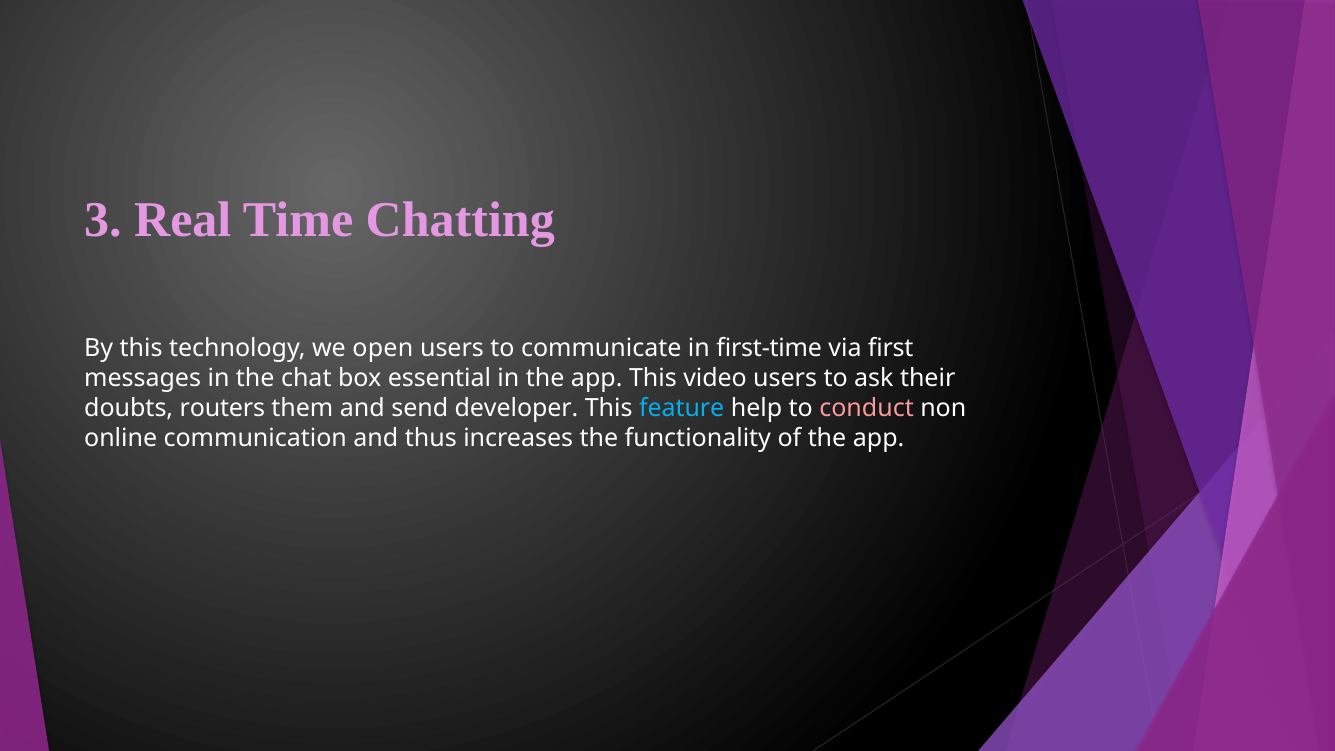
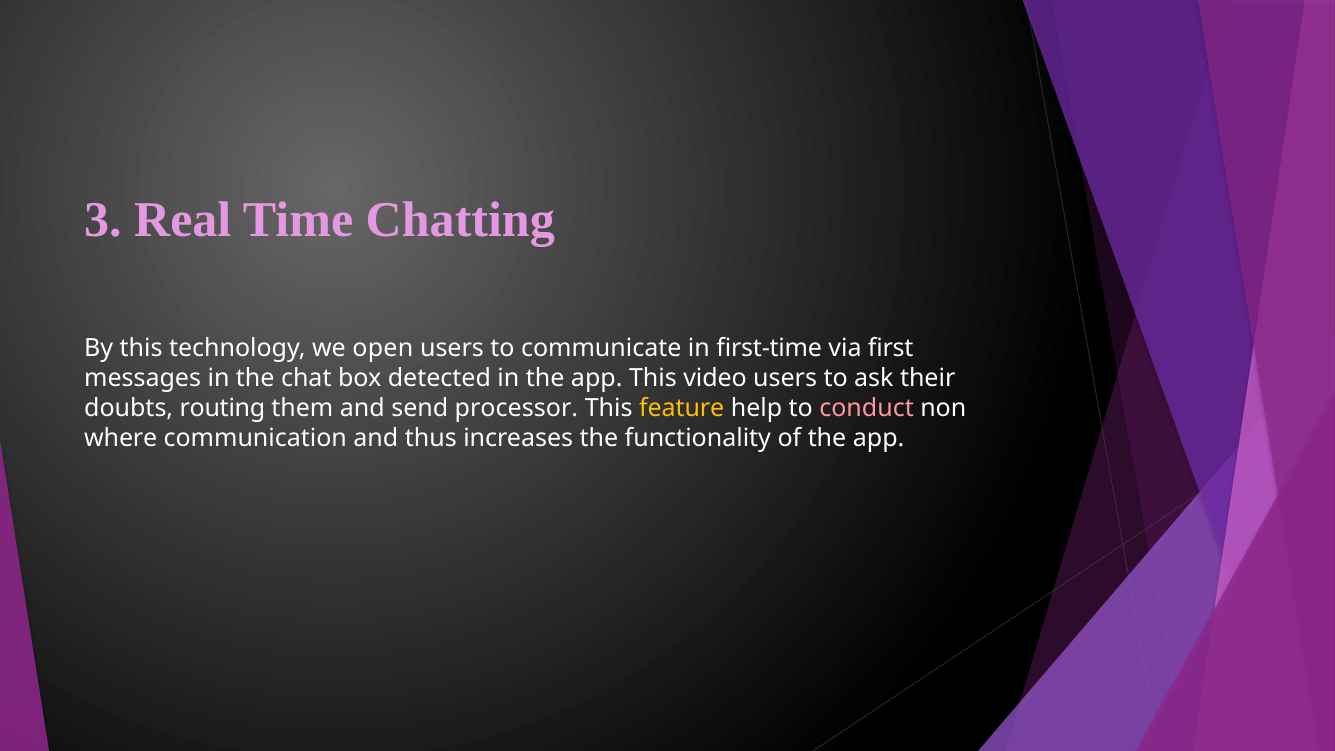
essential: essential -> detected (439, 378)
routers: routers -> routing (222, 408)
developer: developer -> processor (516, 408)
feature colour: light blue -> yellow (682, 408)
online: online -> where (121, 438)
